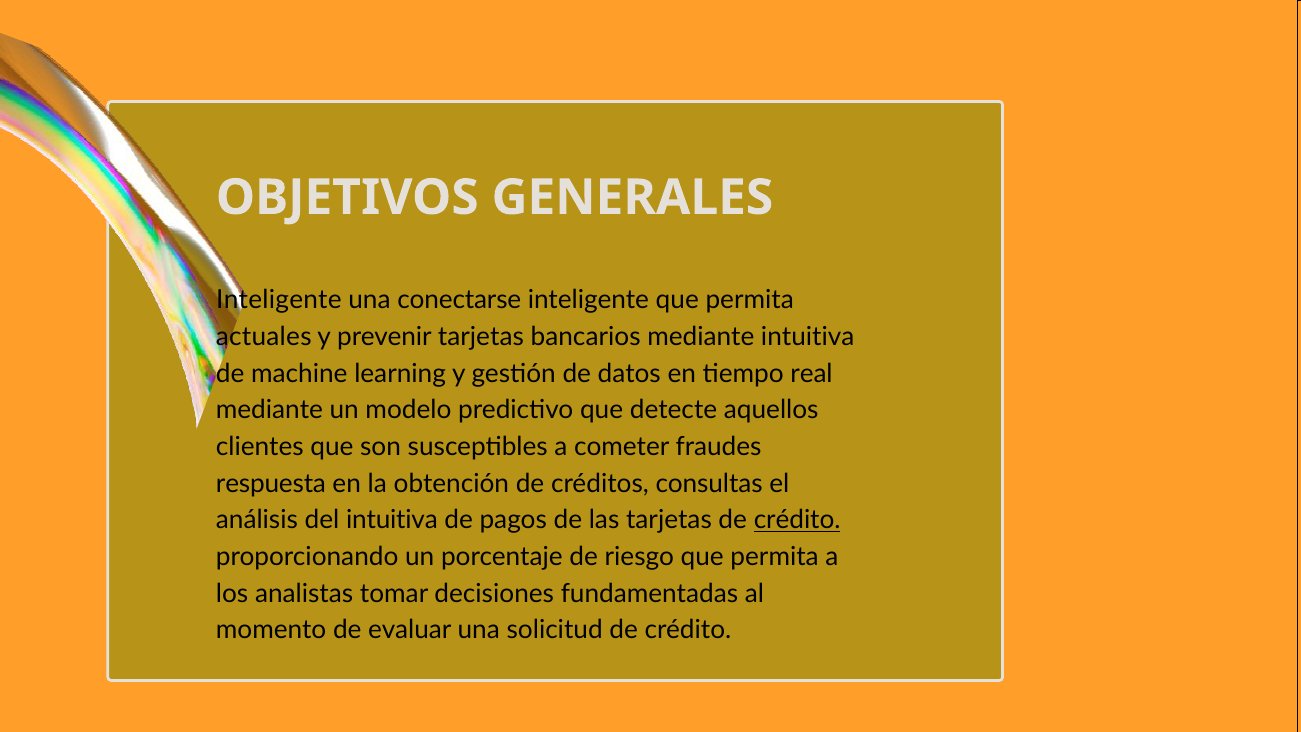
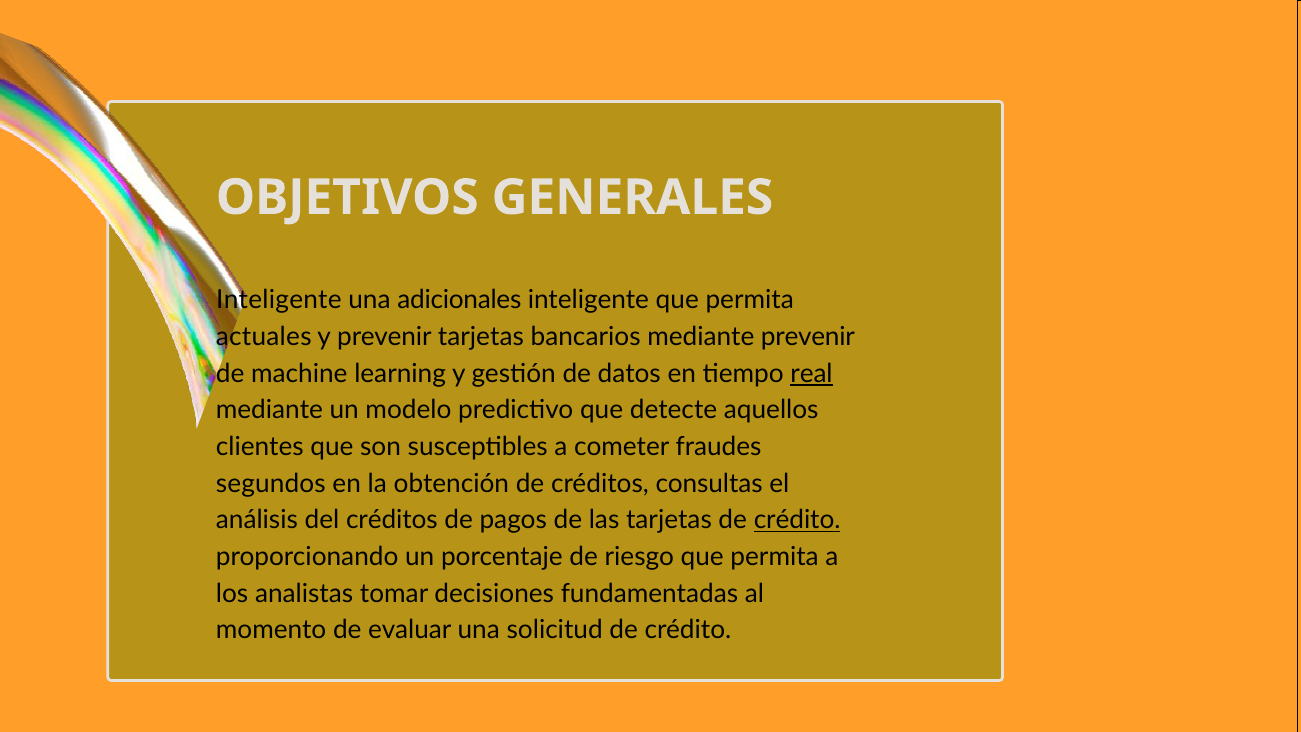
conectarse: conectarse -> adicionales (459, 300)
mediante intuitiva: intuitiva -> prevenir (808, 337)
real underline: none -> present (812, 373)
respuesta: respuesta -> segundos (271, 483)
del intuitiva: intuitiva -> créditos (392, 520)
